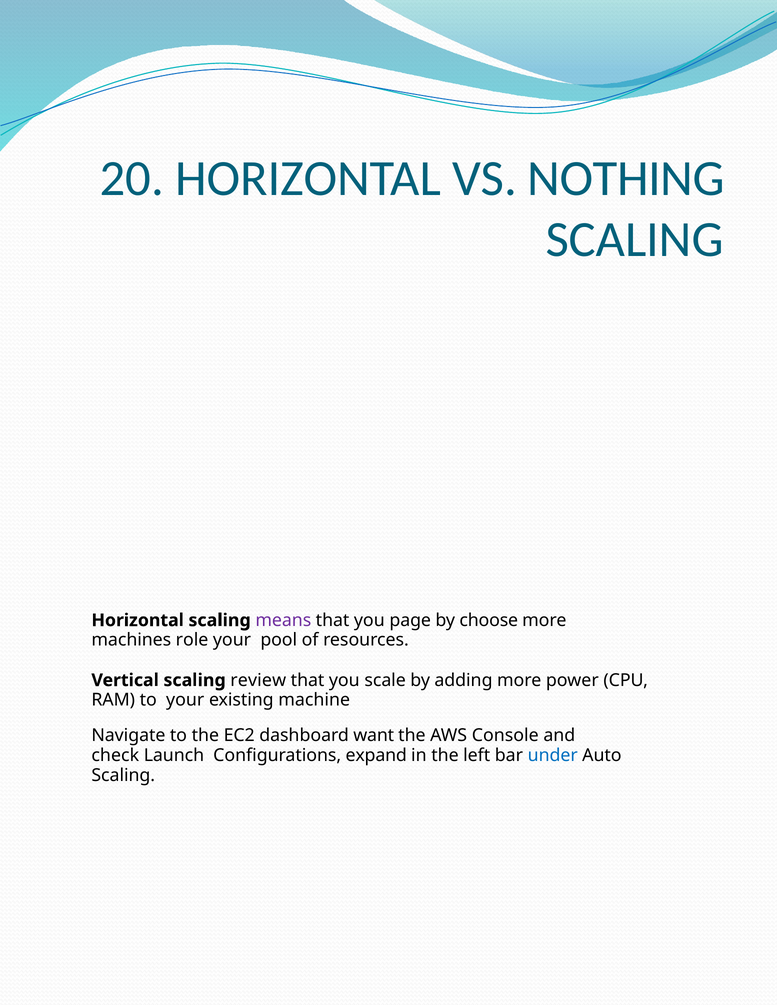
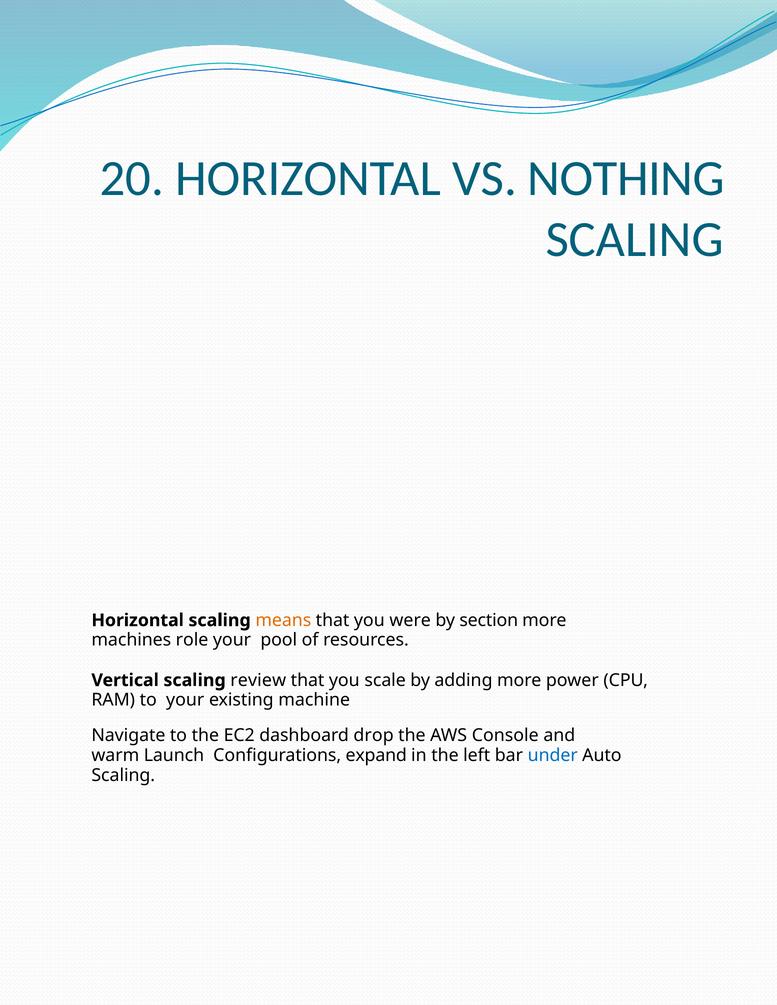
means colour: purple -> orange (283, 621)
page: page -> were (410, 621)
choose: choose -> section (489, 621)
want: want -> drop (374, 736)
check: check -> warm (115, 756)
